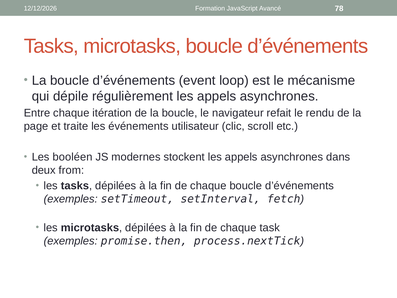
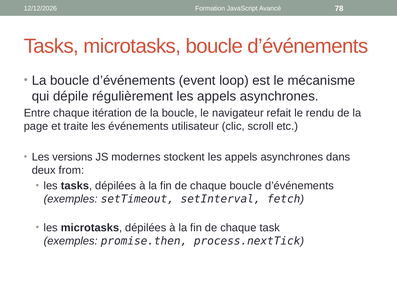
booléen: booléen -> versions (73, 157)
